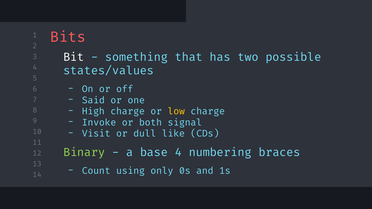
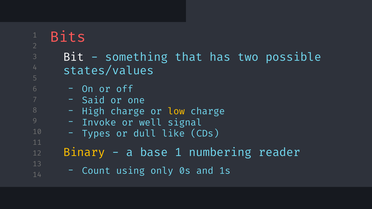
both: both -> well (151, 123)
Visit: Visit -> Types (96, 134)
Binary colour: light green -> yellow (84, 153)
base 4: 4 -> 1 (178, 153)
braces: braces -> reader (280, 153)
